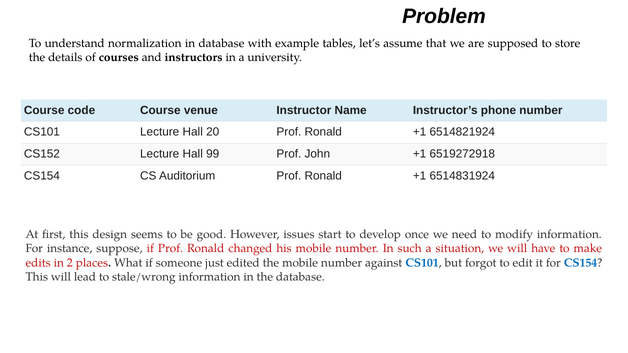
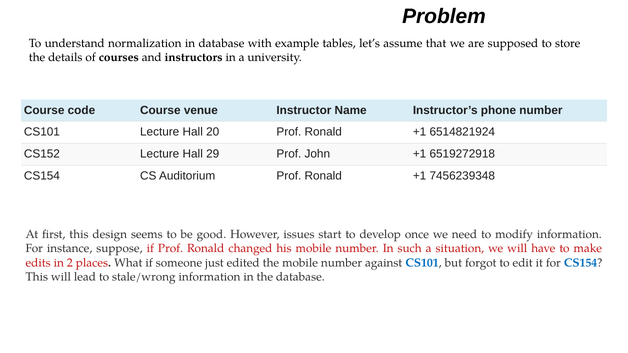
99: 99 -> 29 (213, 154)
6514831924: 6514831924 -> 7456239348 (462, 176)
